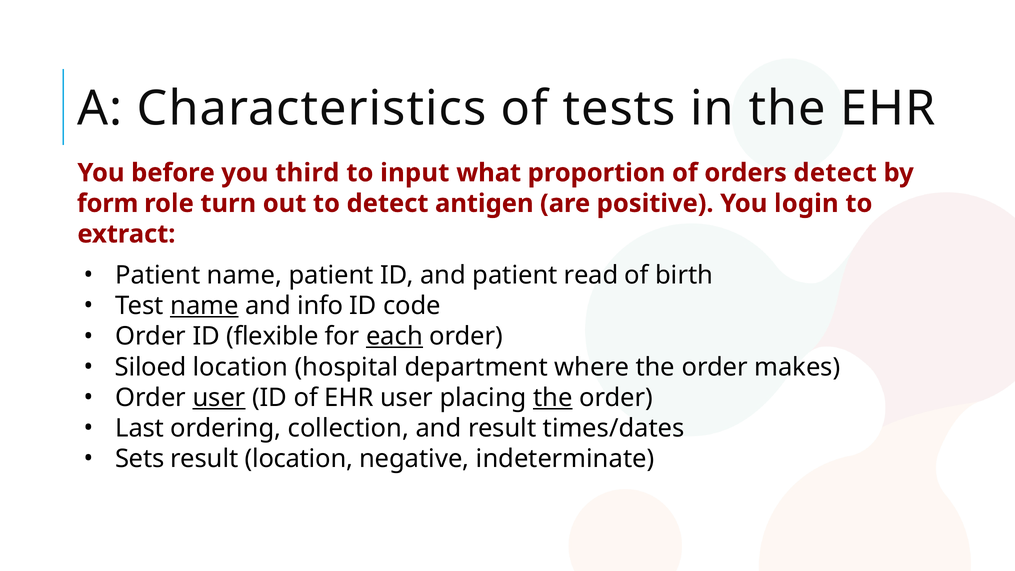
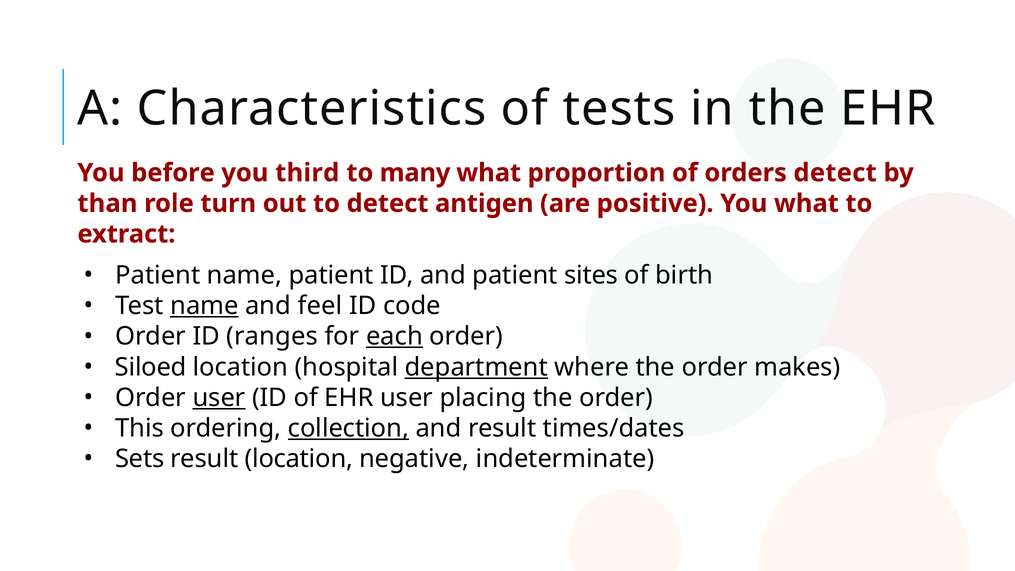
input: input -> many (415, 173)
form: form -> than (107, 203)
You login: login -> what (806, 203)
read: read -> sites (591, 275)
info: info -> feel (320, 306)
flexible: flexible -> ranges (272, 336)
department underline: none -> present (476, 367)
the underline: present -> none (553, 398)
Last: Last -> This (140, 428)
collection underline: none -> present (348, 428)
